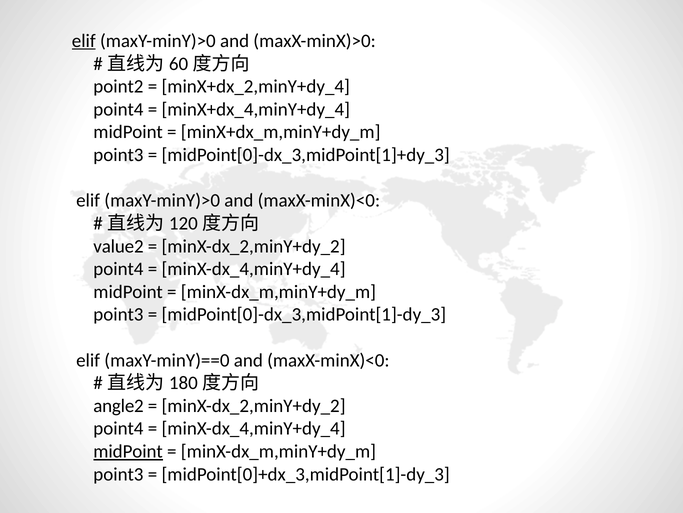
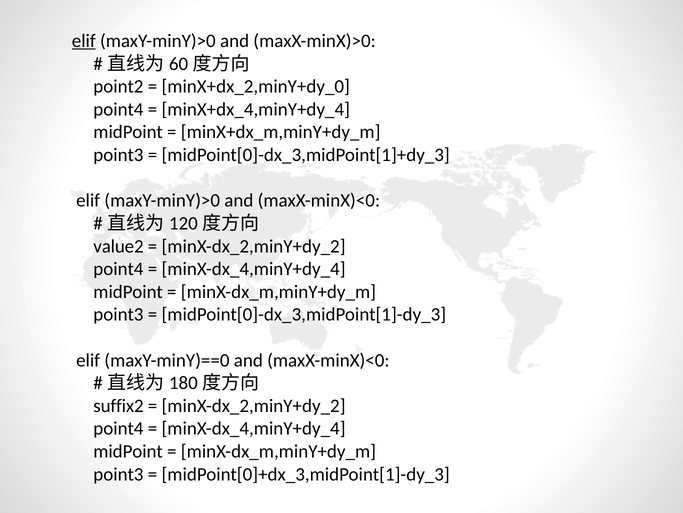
minX+dx_2,minY+dy_4: minX+dx_2,minY+dy_4 -> minX+dx_2,minY+dy_0 (256, 86)
angle2: angle2 -> suffix2 (118, 405)
midPoint underline: present -> none (128, 451)
